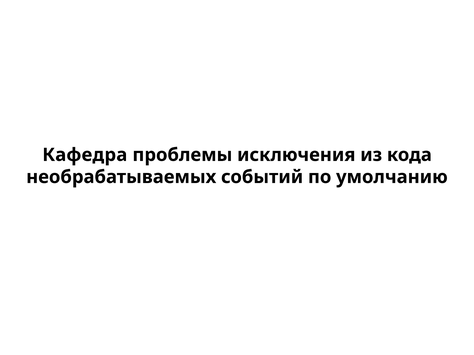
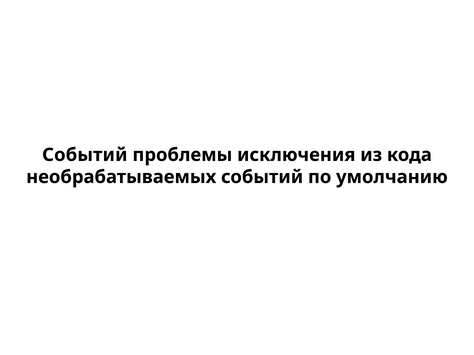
Кафедра: Кафедра -> Событий (85, 155)
